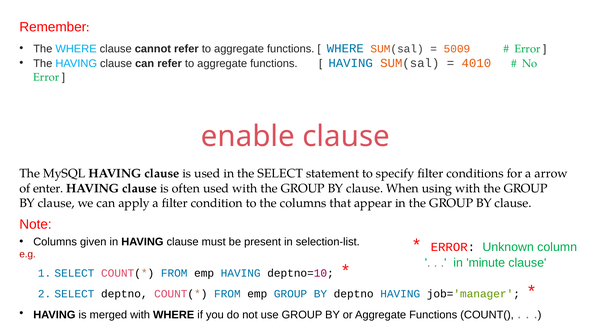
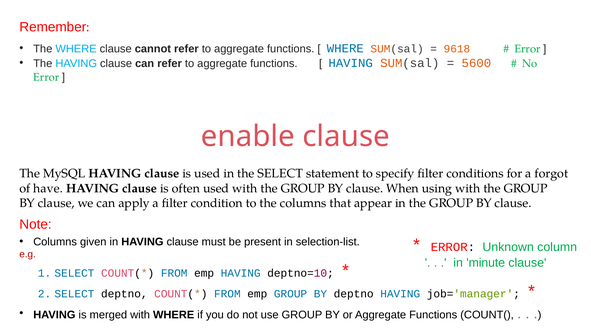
5009: 5009 -> 9618 (457, 49)
4010: 4010 -> 5600 (476, 63)
arrow: arrow -> forgot (551, 174)
enter: enter -> have (48, 189)
